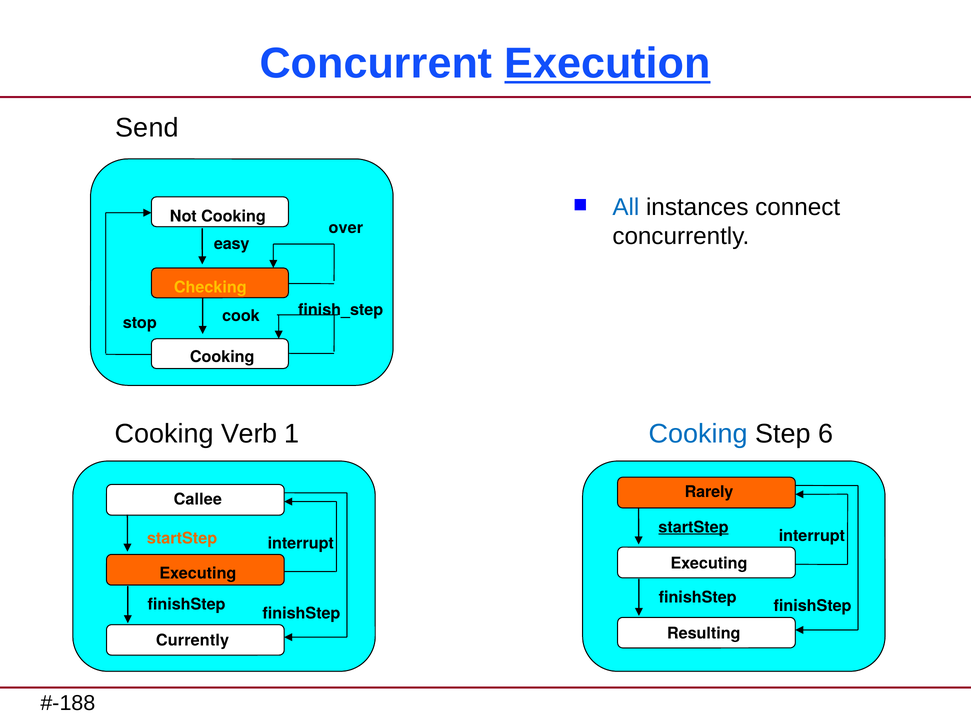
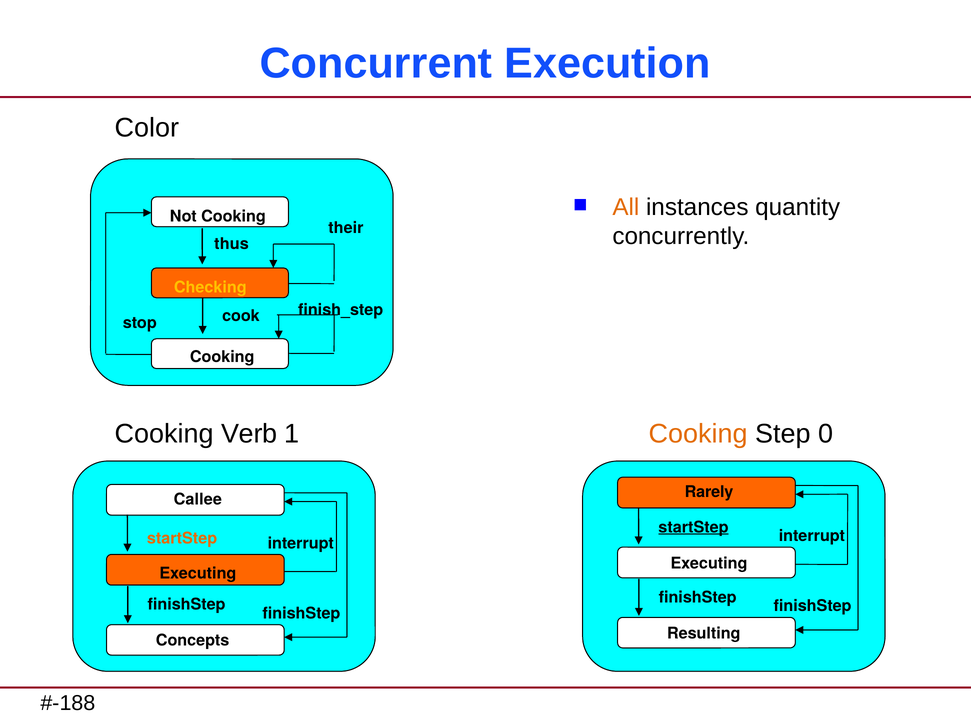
Execution underline: present -> none (607, 64)
Send: Send -> Color (147, 128)
All colour: blue -> orange (626, 207)
connect: connect -> quantity (798, 207)
over: over -> their (346, 228)
easy: easy -> thus (232, 244)
Cooking colour: blue -> orange (698, 434)
6: 6 -> 0 (826, 434)
Currently: Currently -> Concepts (193, 641)
